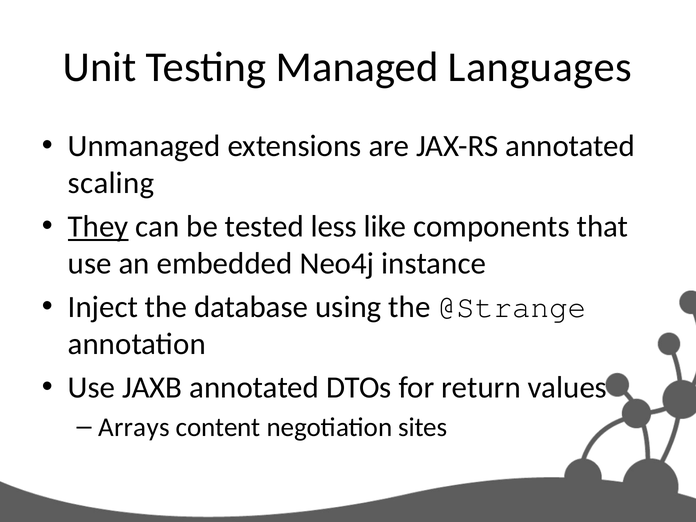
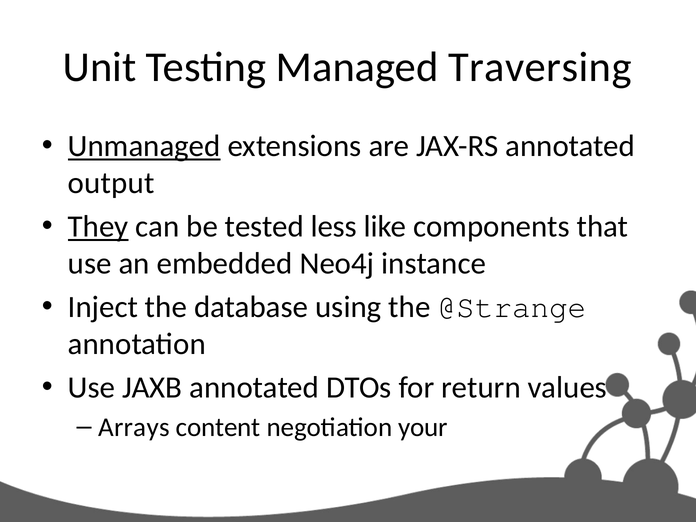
Languages: Languages -> Traversing (540, 67)
Unmanaged underline: none -> present (144, 146)
scaling: scaling -> output (111, 183)
sites: sites -> your (423, 427)
